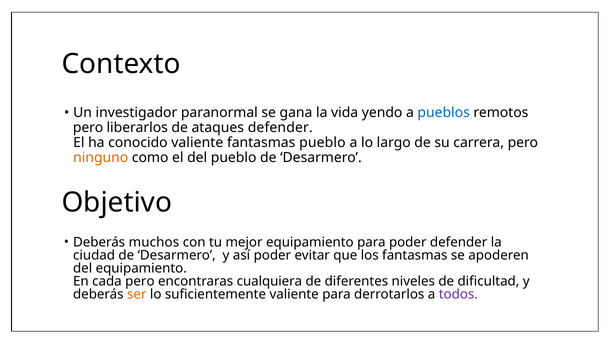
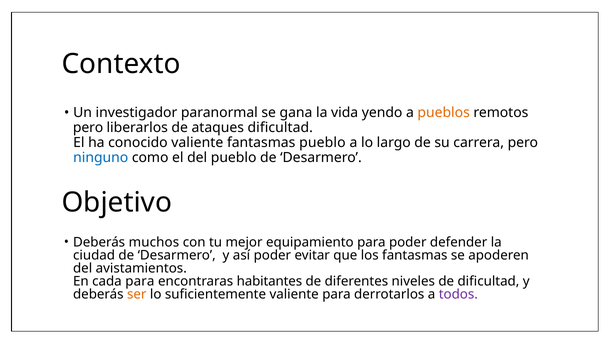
pueblos colour: blue -> orange (444, 113)
ataques defender: defender -> dificultad (280, 128)
ninguno colour: orange -> blue (101, 158)
del equipamiento: equipamiento -> avistamientos (141, 268)
cada pero: pero -> para (140, 281)
cualquiera: cualquiera -> habitantes (269, 281)
